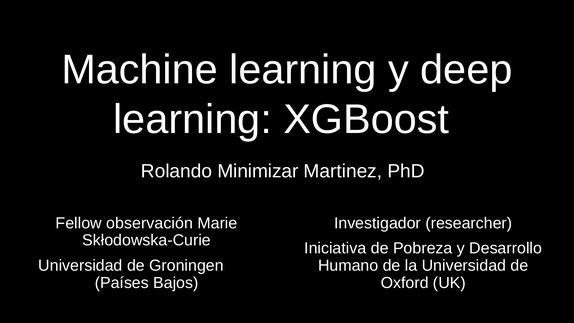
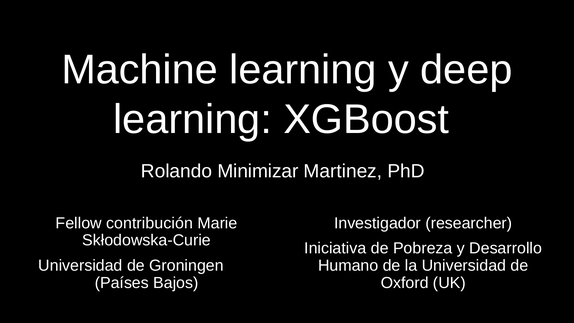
observación: observación -> contribución (150, 223)
